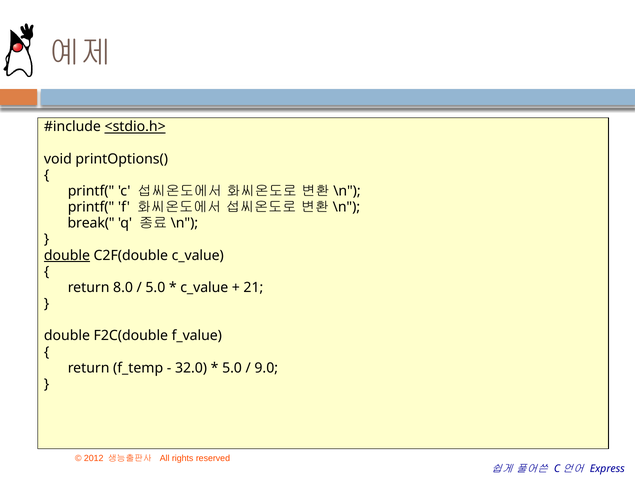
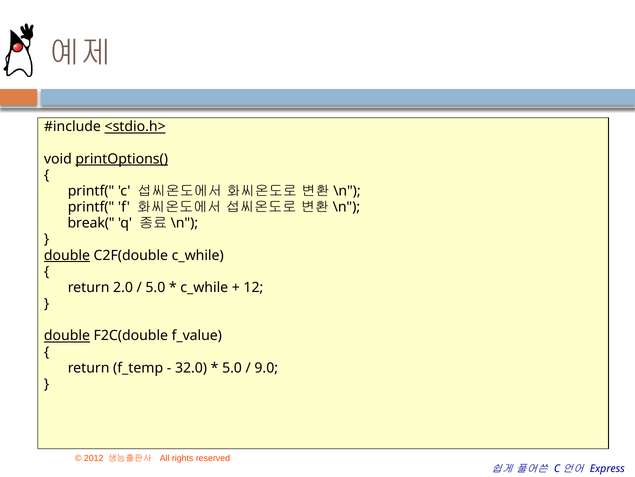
printOptions( underline: none -> present (122, 159)
C2F(double c_value: c_value -> c_while (198, 255)
8.0: 8.0 -> 2.0 (123, 287)
c_value: c_value -> c_while (204, 287)
21: 21 -> 12 (253, 287)
double underline: none -> present (67, 335)
